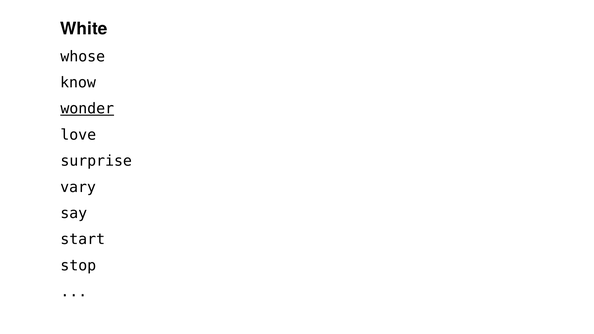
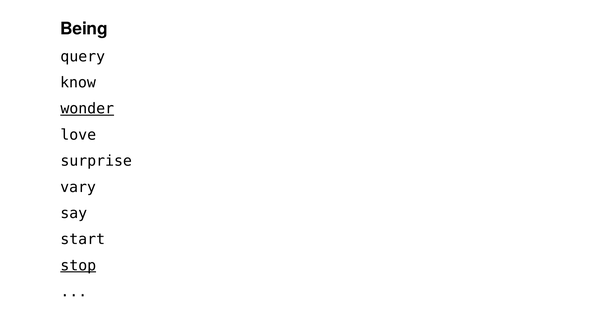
White: White -> Being (84, 29)
whose: whose -> query (83, 57)
stop underline: none -> present (78, 266)
